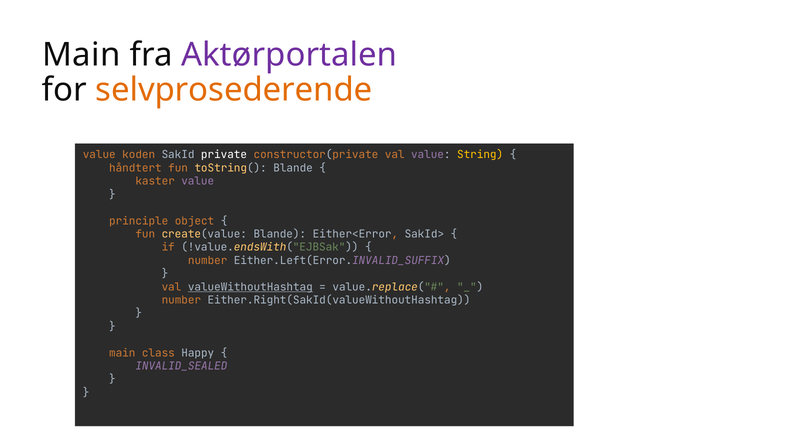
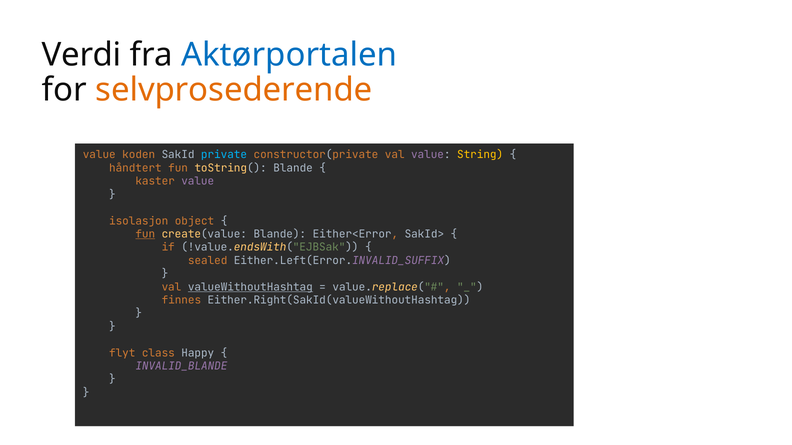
Main: Main -> Verdi (82, 55)
Aktørportalen colour: purple -> blue (289, 55)
private colour: white -> light blue (224, 155)
principle: principle -> isolasjon (139, 221)
fun underline: none -> present (145, 234)
number: number -> sealed (208, 261)
number: number -> finnes (181, 300)
main: main -> flyt (122, 353)
INVALID_SEALED: INVALID_SEALED -> INVALID_BLANDE (181, 367)
